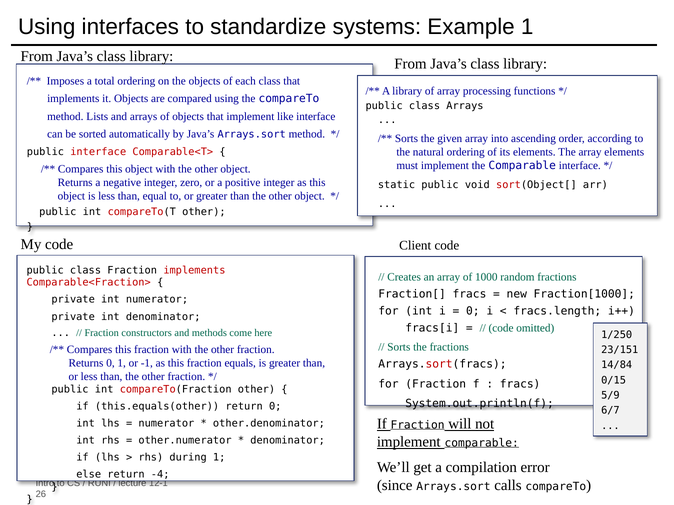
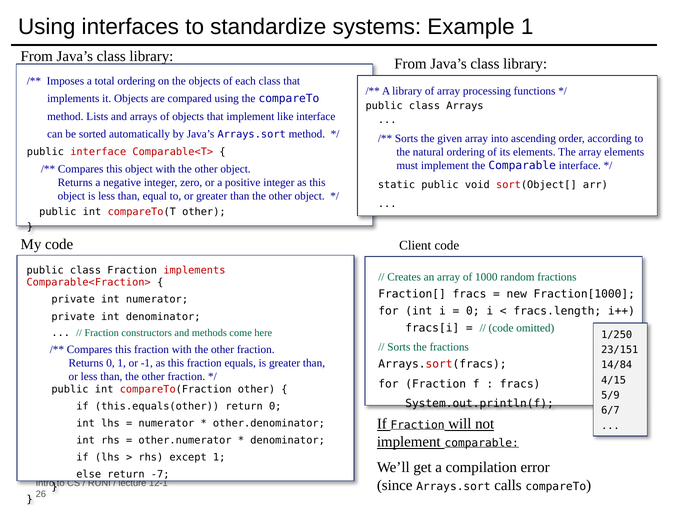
0/15: 0/15 -> 4/15 (614, 381)
during: during -> except (188, 458)
-4: -4 -> -7 (160, 475)
